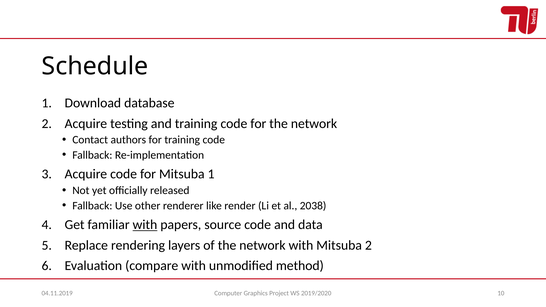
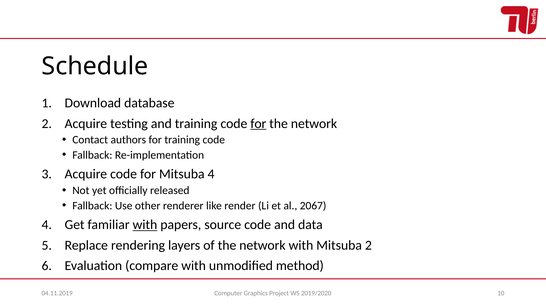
for underline: none -> present (258, 124)
Mitsuba 1: 1 -> 4 (211, 174)
2038: 2038 -> 2067 (313, 206)
